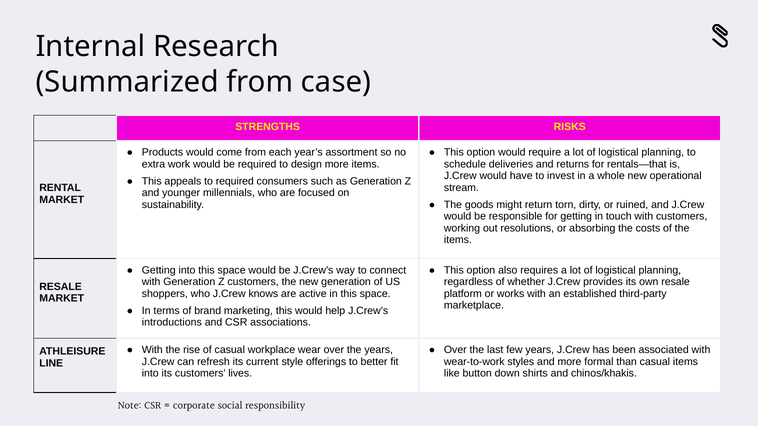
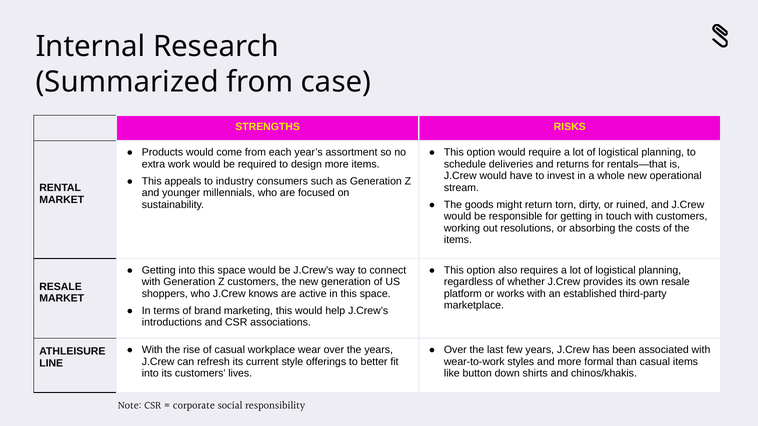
to required: required -> industry (235, 181)
